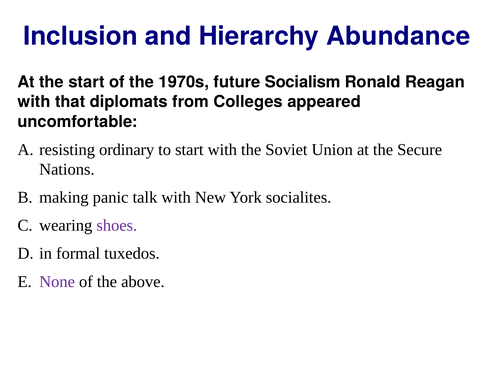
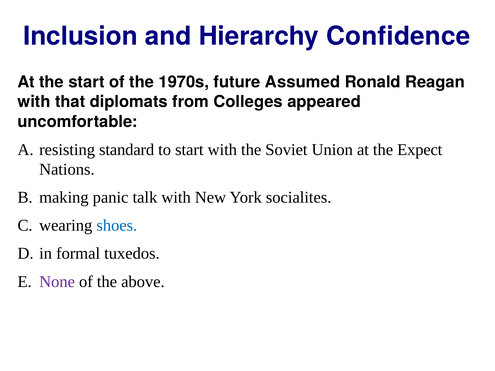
Abundance: Abundance -> Confidence (398, 36)
Socialism: Socialism -> Assumed (303, 82)
ordinary: ordinary -> standard (127, 150)
Secure: Secure -> Expect (420, 150)
shoes colour: purple -> blue (117, 226)
